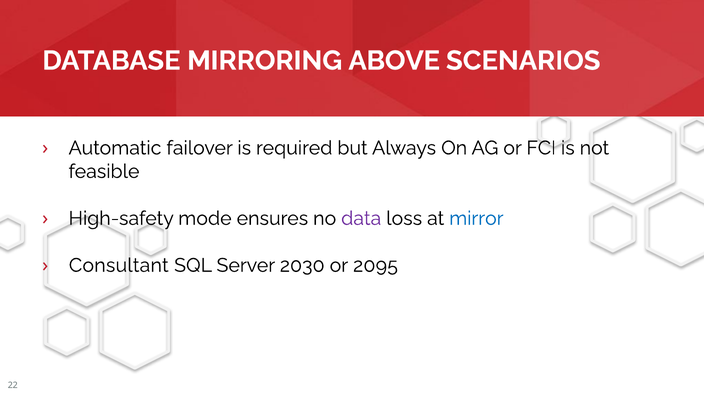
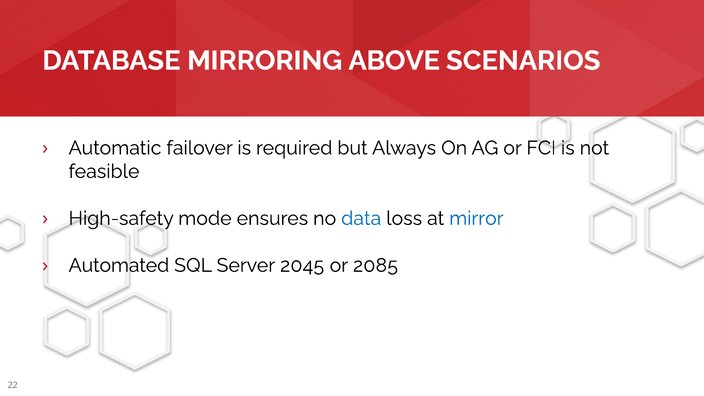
data colour: purple -> blue (361, 218)
Consultant: Consultant -> Automated (119, 265)
2030: 2030 -> 2045 (302, 265)
2095: 2095 -> 2085 (375, 265)
